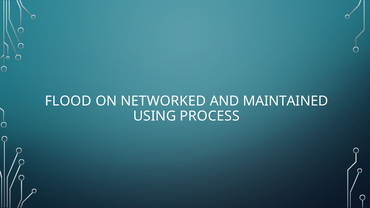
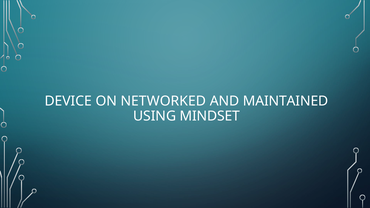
FLOOD: FLOOD -> DEVICE (68, 101)
PROCESS: PROCESS -> MINDSET (210, 116)
